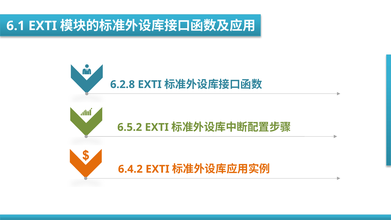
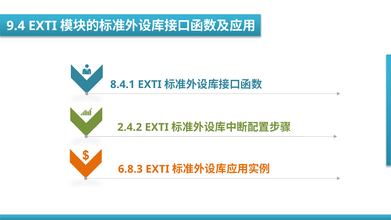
6.1: 6.1 -> 9.4 (16, 26)
6.2.8: 6.2.8 -> 8.4.1 (123, 84)
6.5.2: 6.5.2 -> 2.4.2 (130, 127)
6.4.2: 6.4.2 -> 6.8.3 (130, 169)
